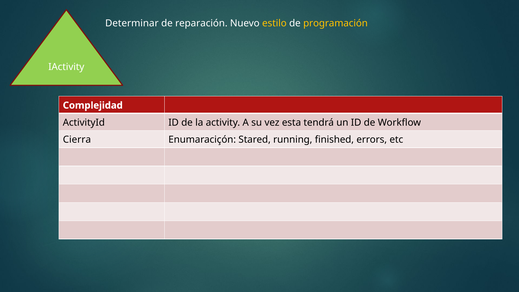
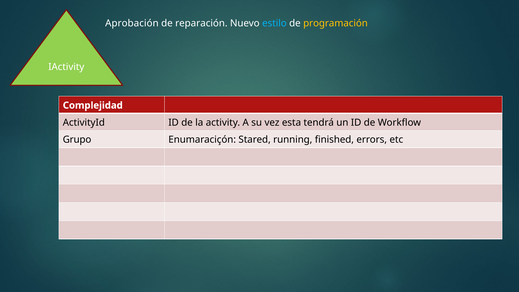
Determinar: Determinar -> Aprobación (132, 23)
estilo colour: yellow -> light blue (274, 23)
Cierra: Cierra -> Grupo (77, 140)
